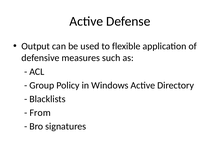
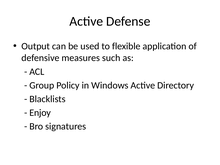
From: From -> Enjoy (40, 113)
